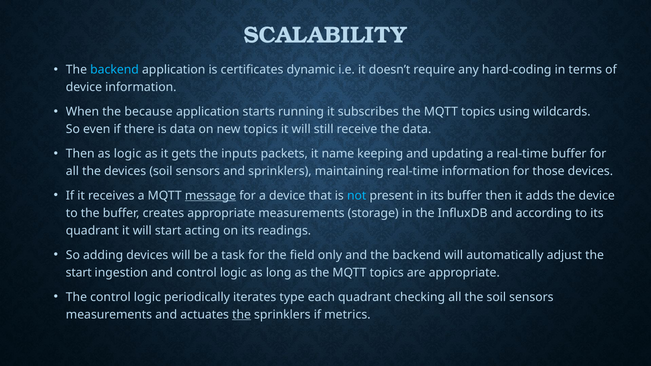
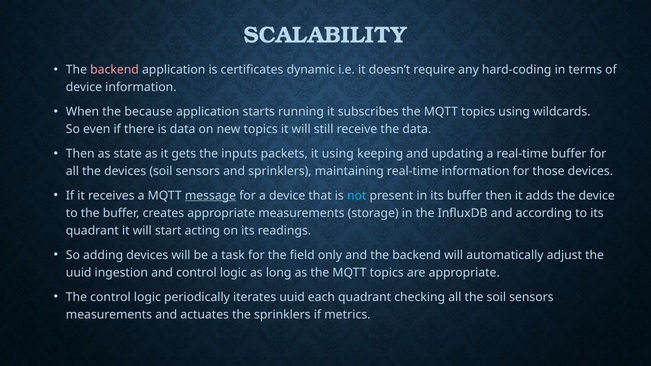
backend colour: light blue -> pink (115, 70)
as logic: logic -> state (128, 154)
it name: name -> using (338, 154)
start: start -> uuid (79, 273)
iterates type: type -> uuid (292, 297)
the underline: present -> none (242, 315)
